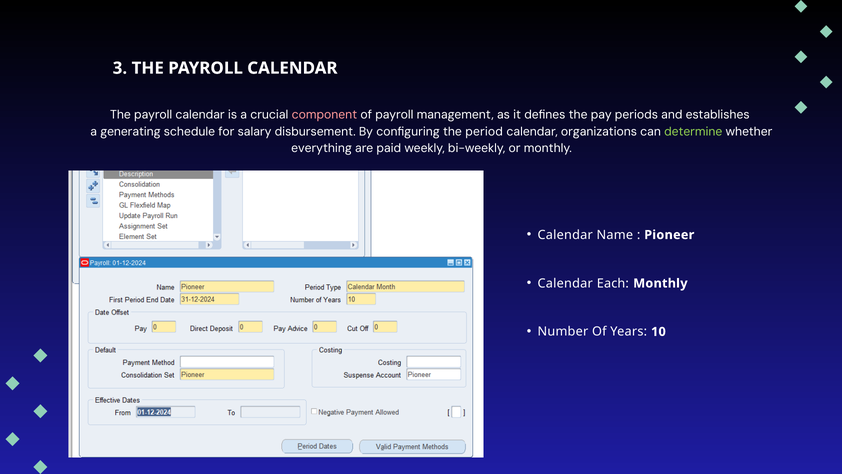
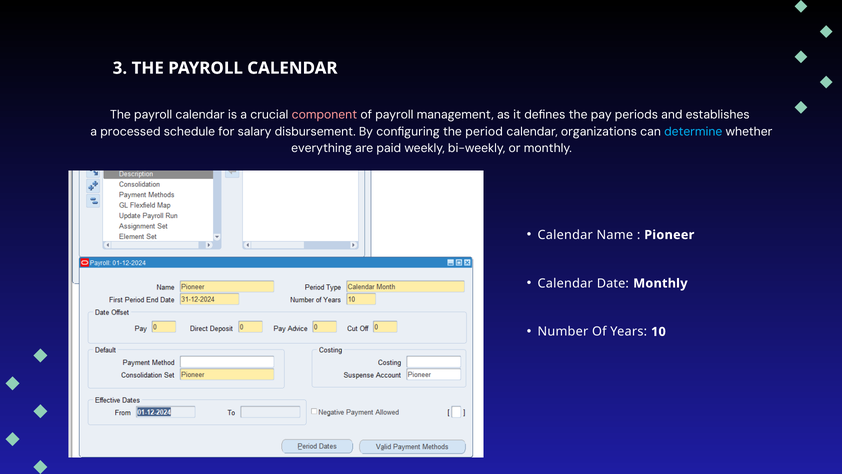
generating: generating -> processed (130, 132)
determine colour: light green -> light blue (693, 132)
Each: Each -> Date (613, 283)
